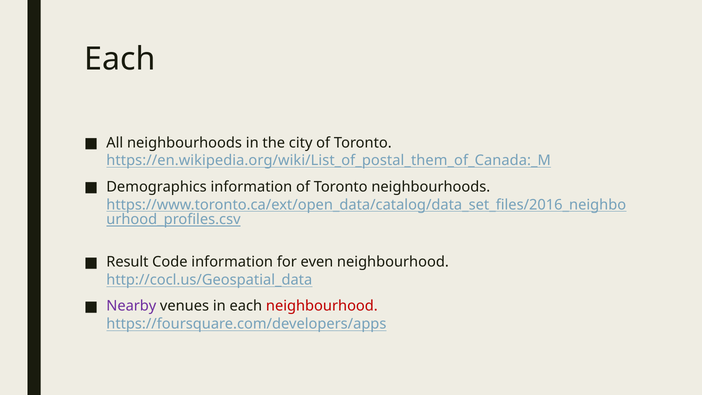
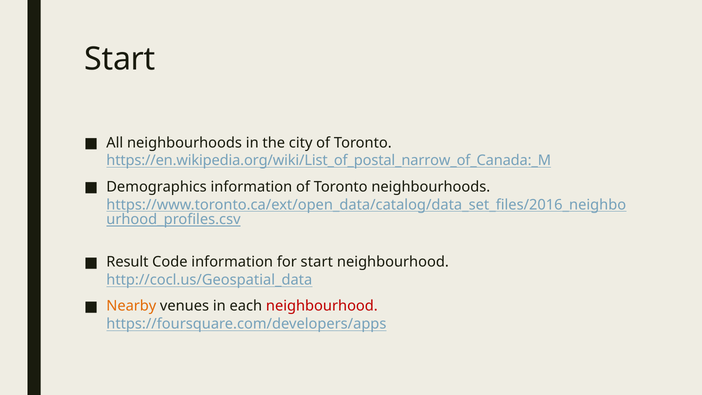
Each: Each -> Start (120, 59)
https://en.wikipedia.org/wiki/List_of_postal_them_of_Canada:_M: https://en.wikipedia.org/wiki/List_of_postal_them_of_Canada:_M -> https://en.wikipedia.org/wiki/List_of_postal_narrow_of_Canada:_M (329, 161)
for even: even -> start (317, 262)
Nearby colour: purple -> orange (131, 306)
